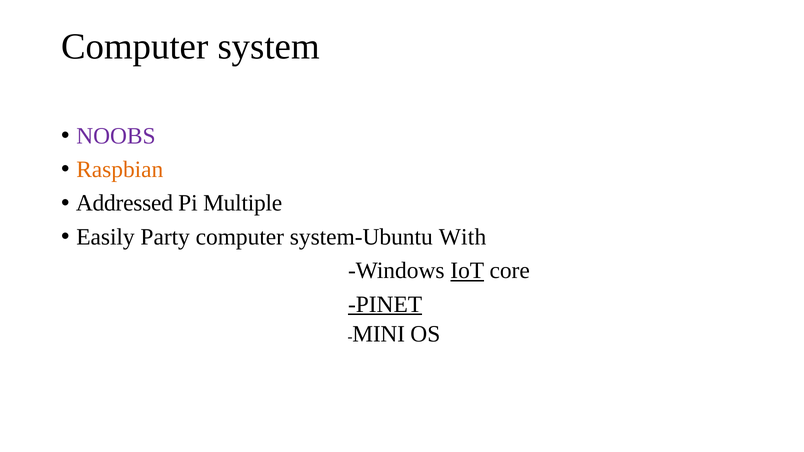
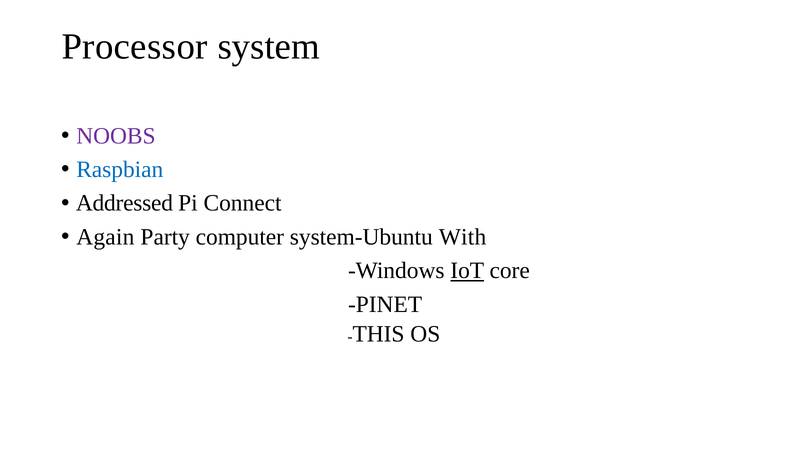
Computer: Computer -> Processor (135, 47)
Raspbian colour: orange -> blue (120, 170)
Multiple: Multiple -> Connect (243, 203)
Easily: Easily -> Again (105, 237)
PINET underline: present -> none (385, 304)
MINI: MINI -> THIS (379, 334)
